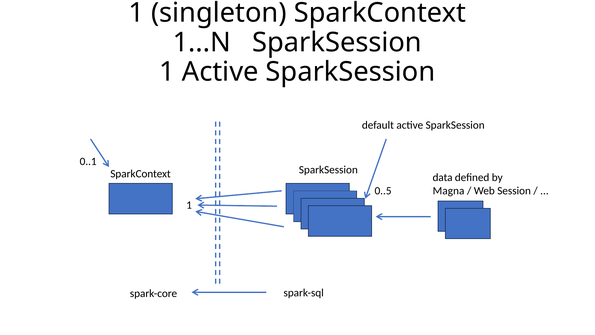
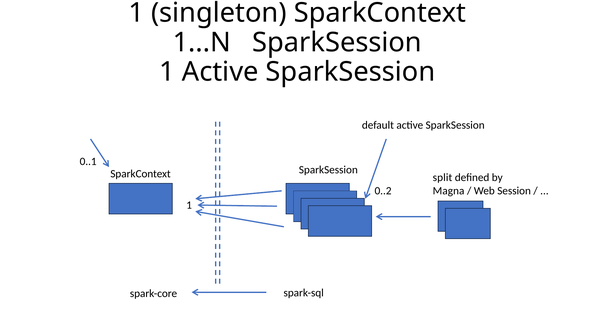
data: data -> split (442, 177)
0..5: 0..5 -> 0..2 (383, 190)
